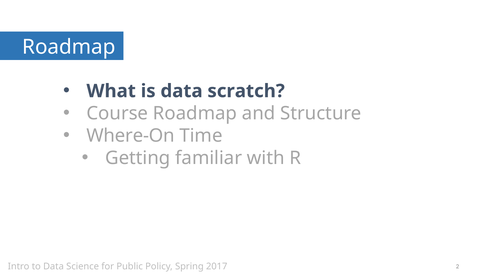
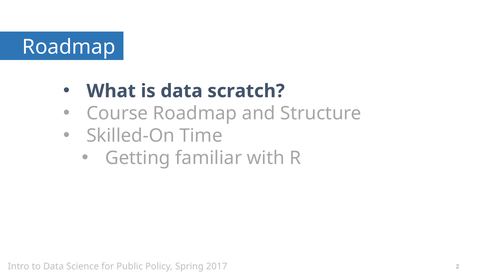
Where-On: Where-On -> Skilled-On (131, 136)
